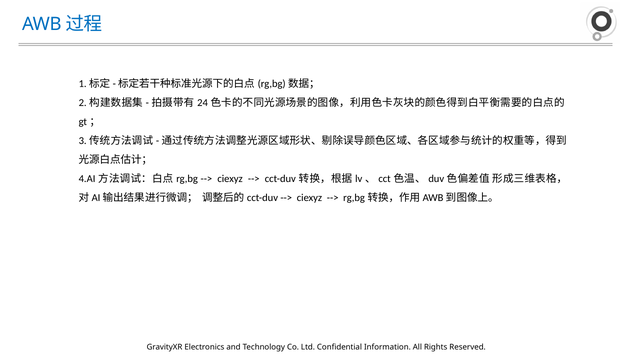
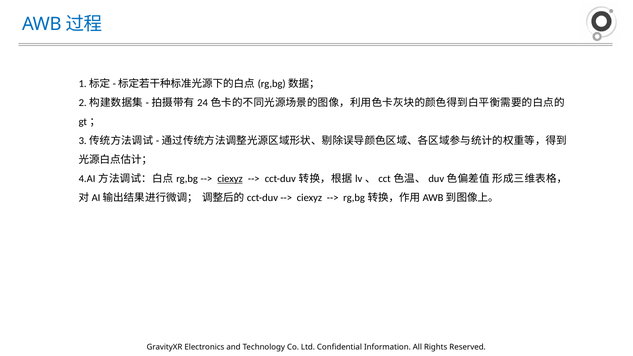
ciexyz underline: none -> present (230, 179)
